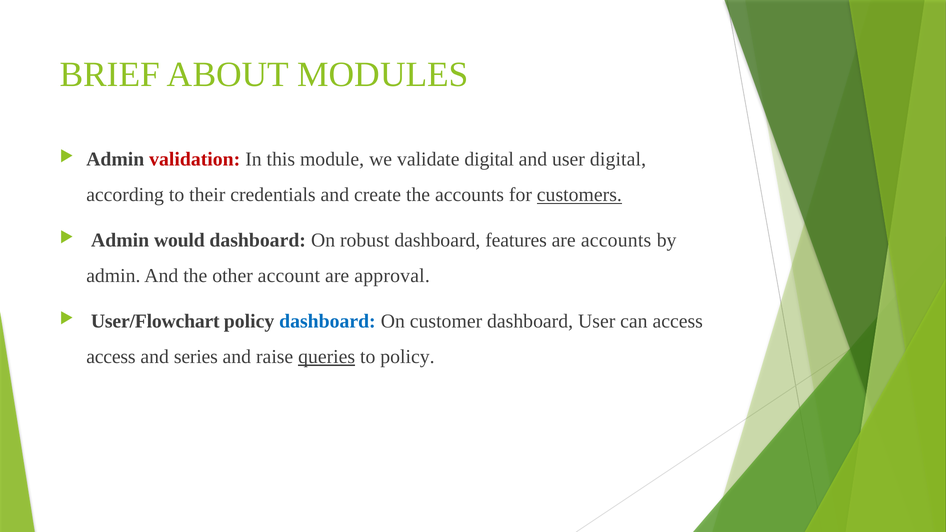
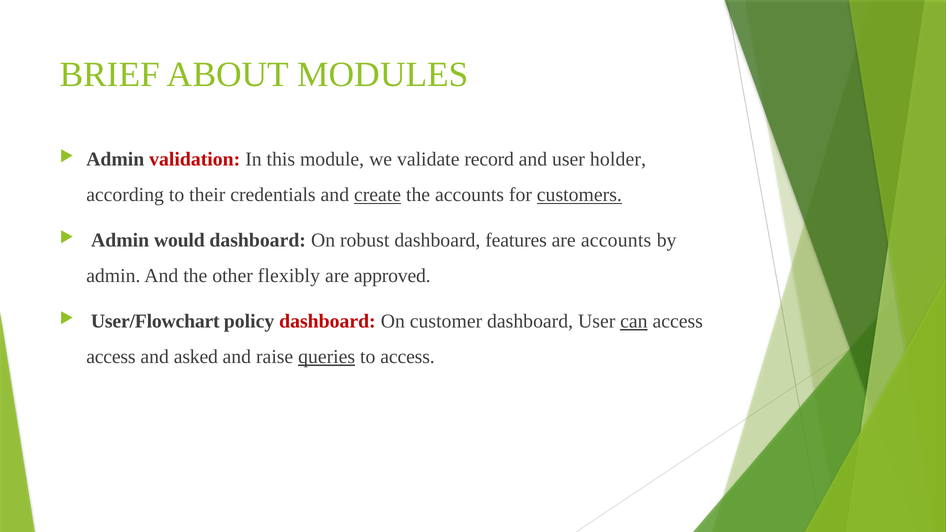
validate digital: digital -> record (489, 159)
user digital: digital -> holder (618, 159)
create underline: none -> present (378, 195)
account: account -> flexibly (289, 276)
approval: approval -> approved (392, 276)
dashboard colour: blue -> red (327, 321)
can underline: none -> present (634, 321)
series: series -> asked (196, 357)
to policy: policy -> access (408, 357)
